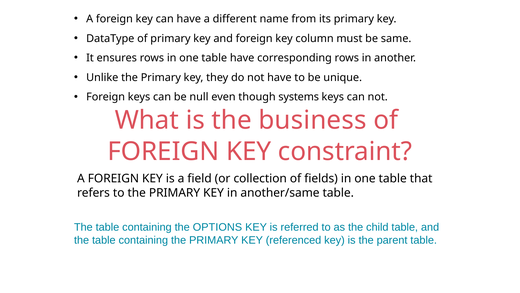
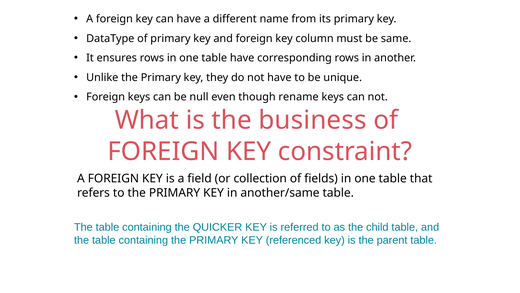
systems: systems -> rename (299, 97)
OPTIONS: OPTIONS -> QUICKER (217, 227)
